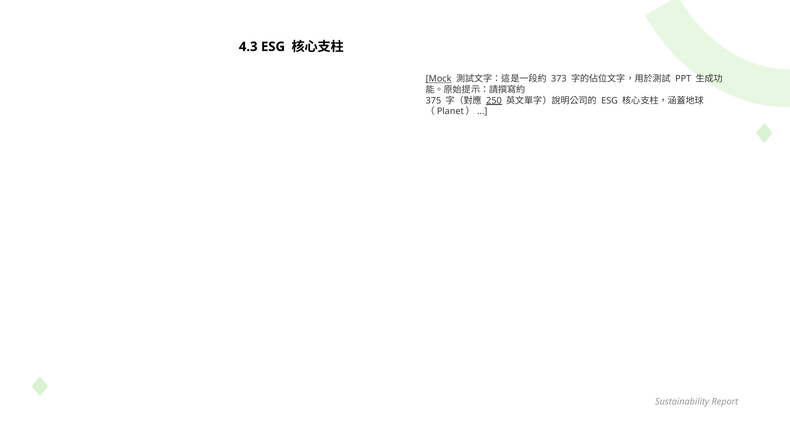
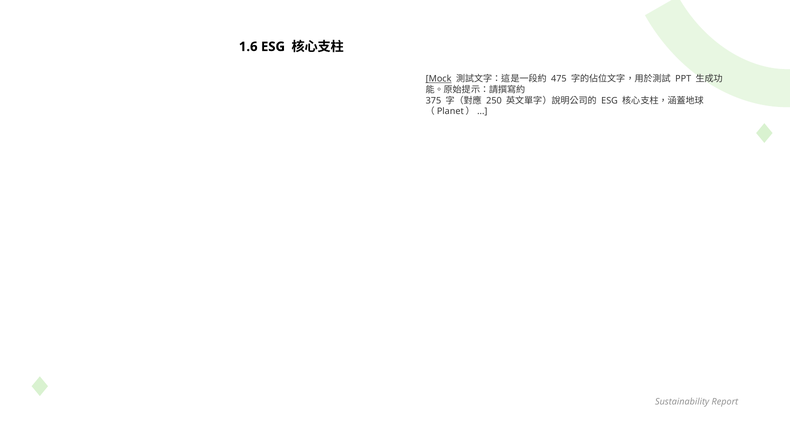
4.3: 4.3 -> 1.6 (248, 47)
373: 373 -> 475 (559, 79)
250 underline: present -> none (494, 101)
